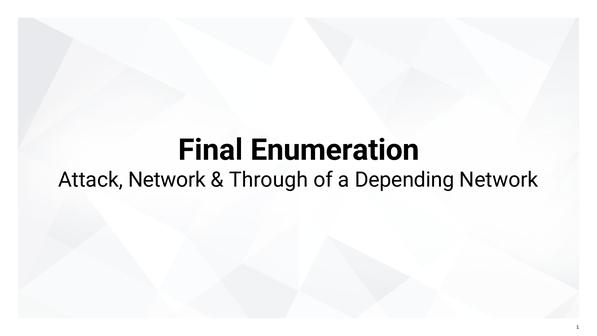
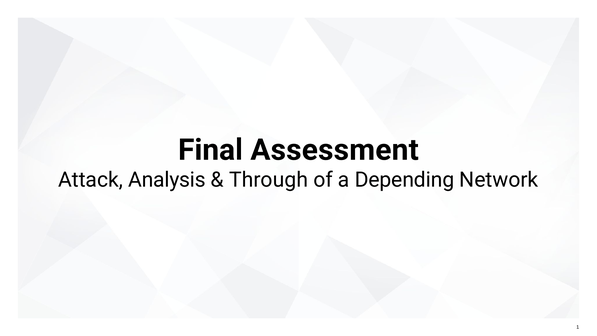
Enumeration: Enumeration -> Assessment (335, 150)
Attack Network: Network -> Analysis (167, 180)
